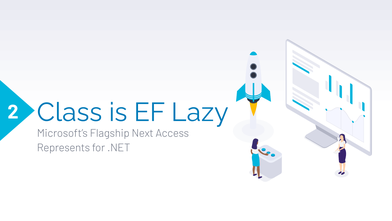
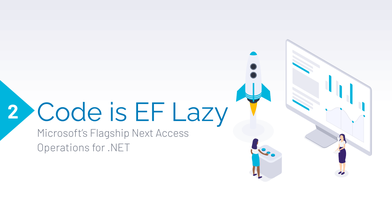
Class: Class -> Code (70, 112)
Represents: Represents -> Operations (63, 147)
